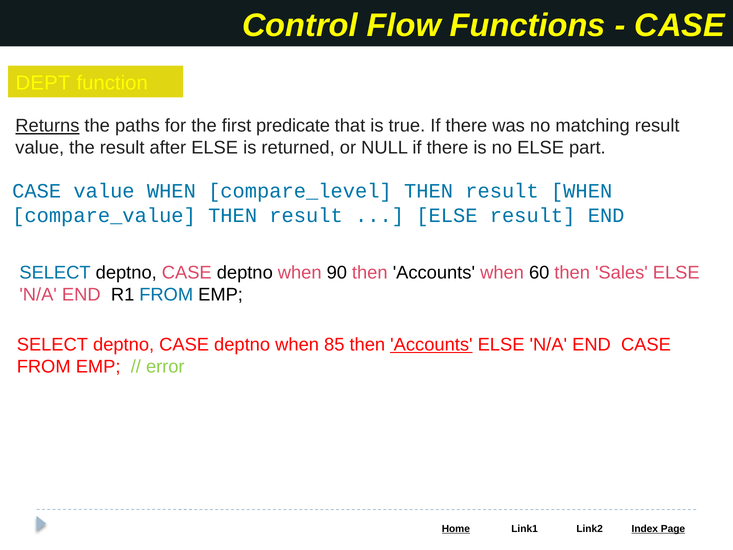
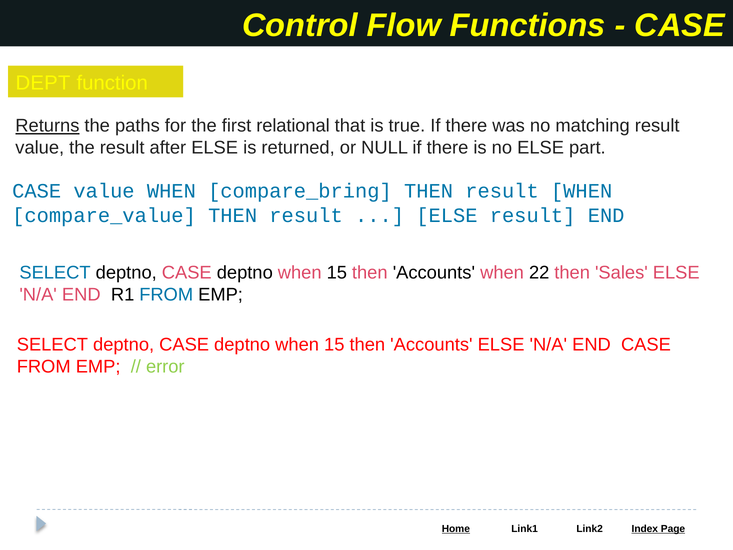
predicate: predicate -> relational (293, 126)
compare_level: compare_level -> compare_bring (300, 191)
90: 90 -> 15 (337, 272)
60: 60 -> 22 (539, 272)
85: 85 -> 15 (334, 344)
Accounts underline: present -> none (431, 344)
